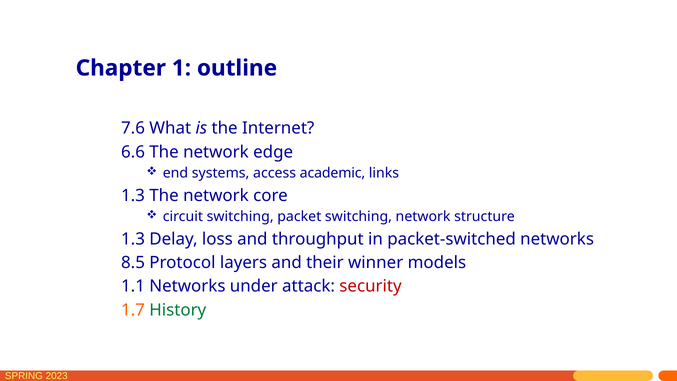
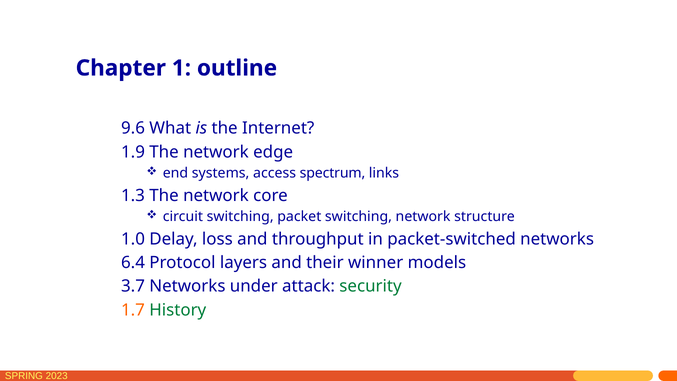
7.6: 7.6 -> 9.6 (133, 128)
6.6: 6.6 -> 1.9 (133, 152)
academic: academic -> spectrum (332, 173)
1.3: 1.3 -> 1.0 (133, 239)
8.5: 8.5 -> 6.4 (133, 263)
1.1: 1.1 -> 3.7 (133, 286)
security colour: red -> green (371, 286)
